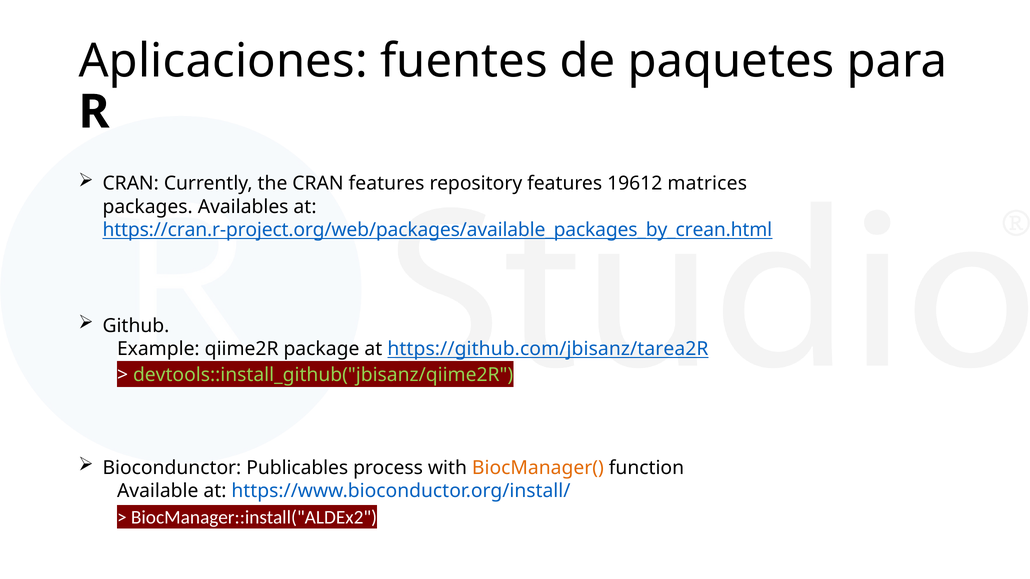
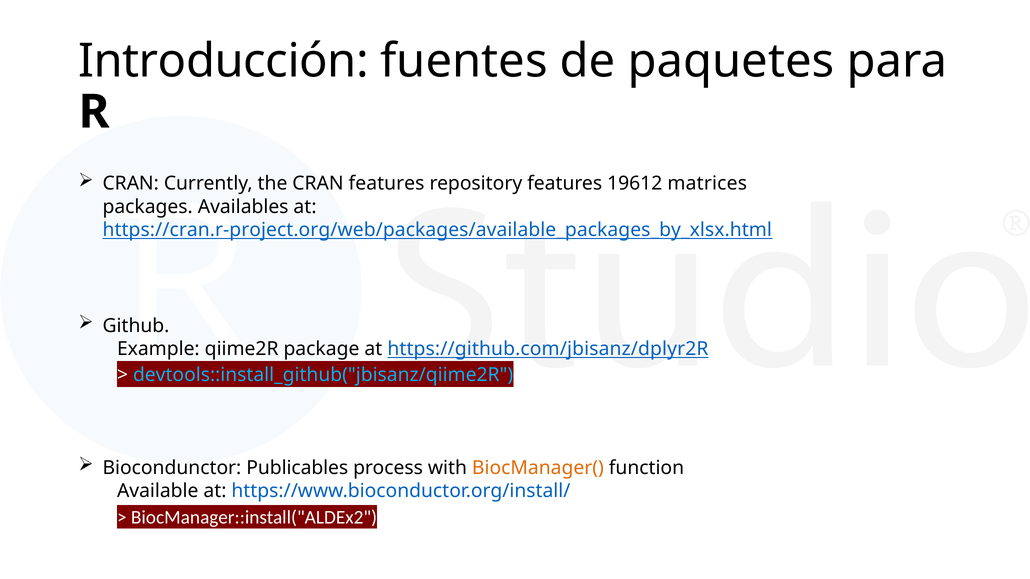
Aplicaciones: Aplicaciones -> Introducción (223, 61)
https://cran.r-project.org/web/packages/available_packages_by_crean.html: https://cran.r-project.org/web/packages/available_packages_by_crean.html -> https://cran.r-project.org/web/packages/available_packages_by_xlsx.html (437, 230)
https://github.com/jbisanz/tarea2R: https://github.com/jbisanz/tarea2R -> https://github.com/jbisanz/dplyr2R (548, 349)
devtools::install_github("jbisanz/qiime2R colour: light green -> light blue (323, 375)
